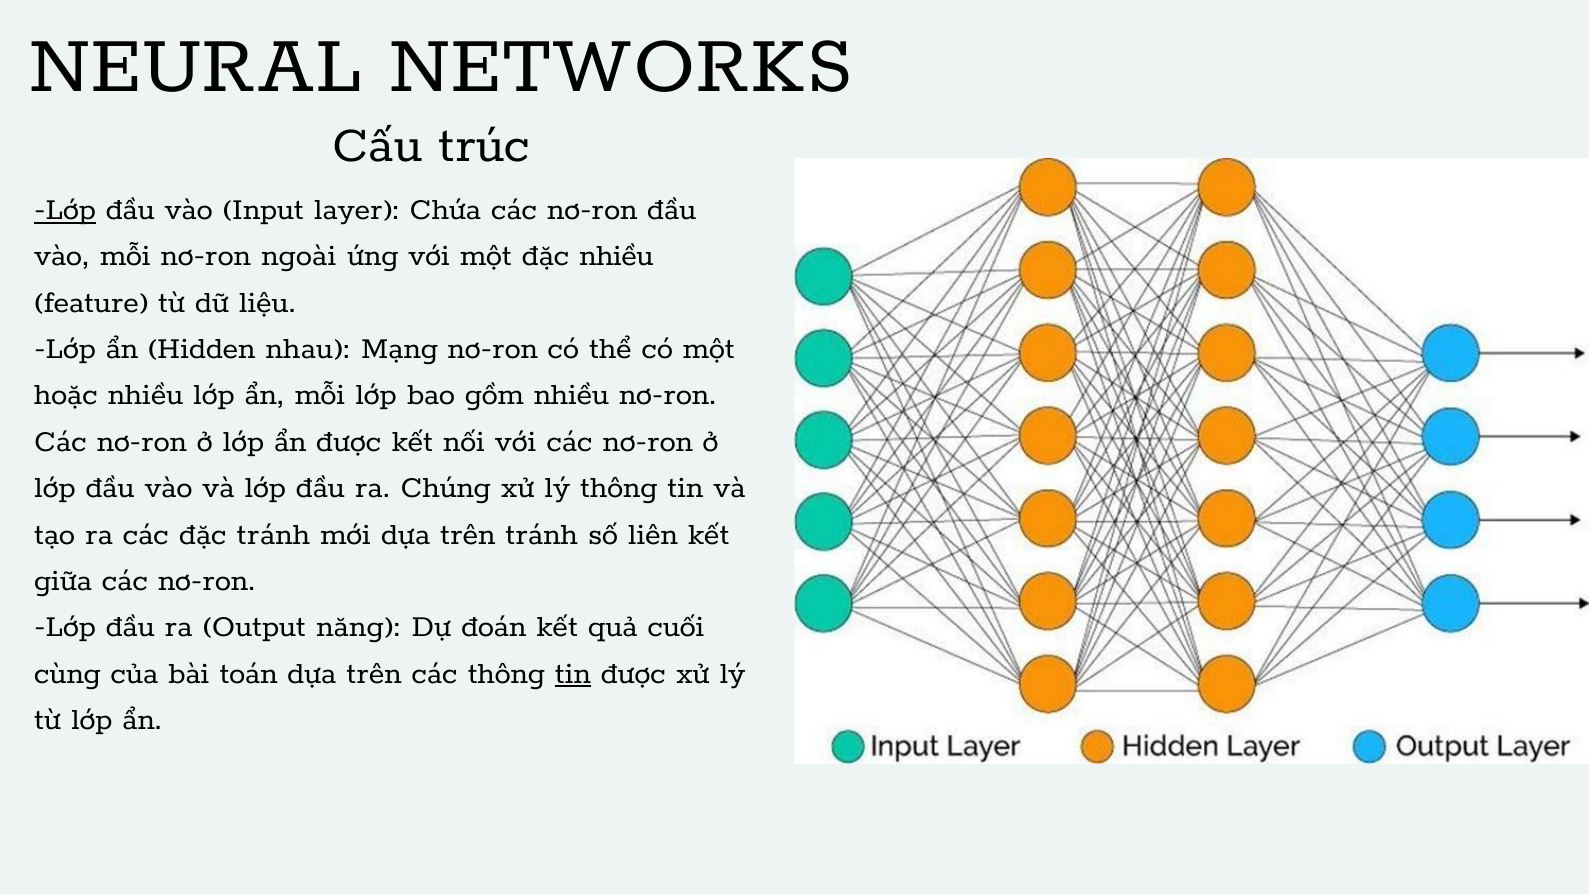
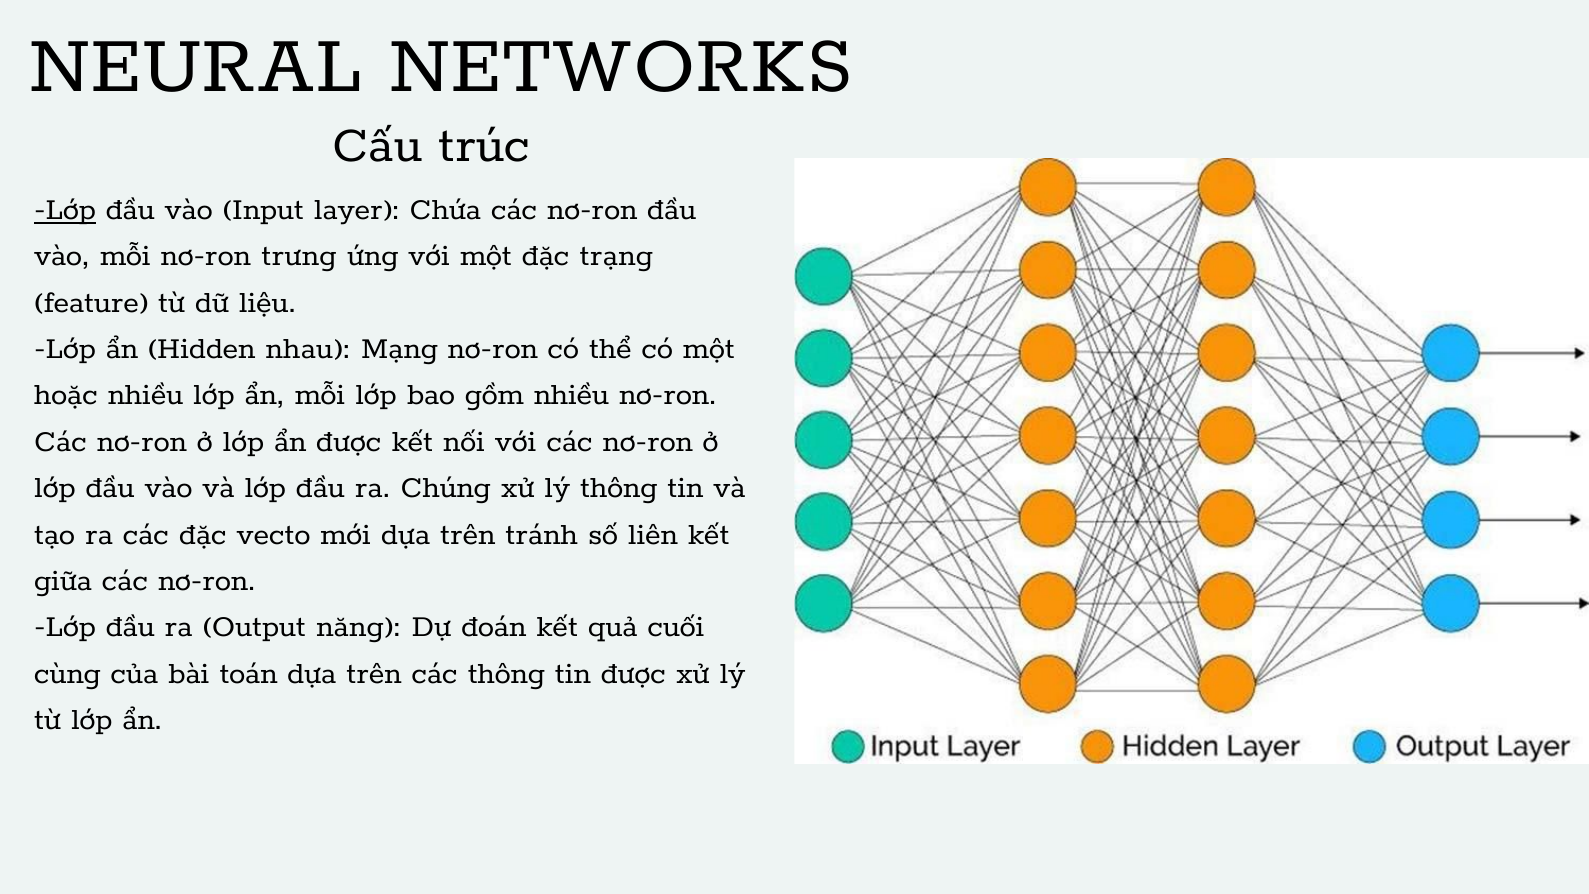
ngoài: ngoài -> trưng (299, 255)
đặc nhiều: nhiều -> trạng (616, 255)
đặc tránh: tránh -> vecto (274, 533)
tin underline: present -> none (573, 672)
